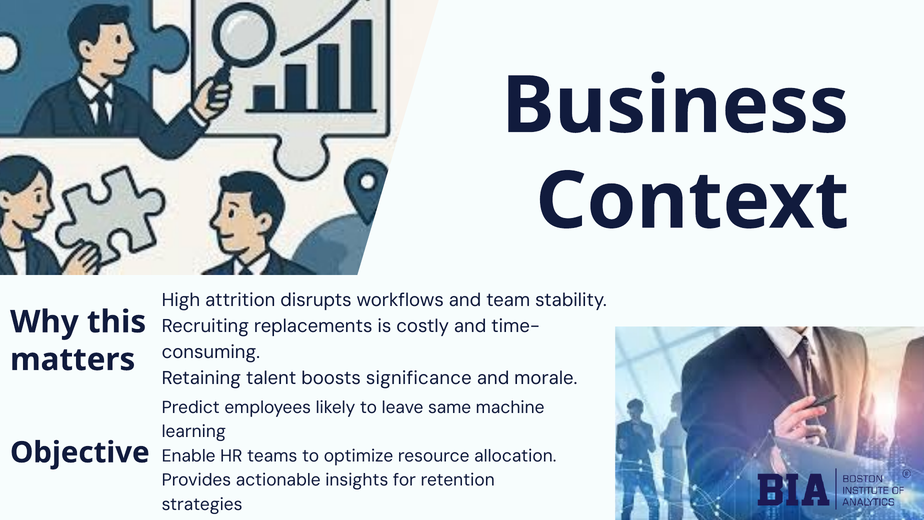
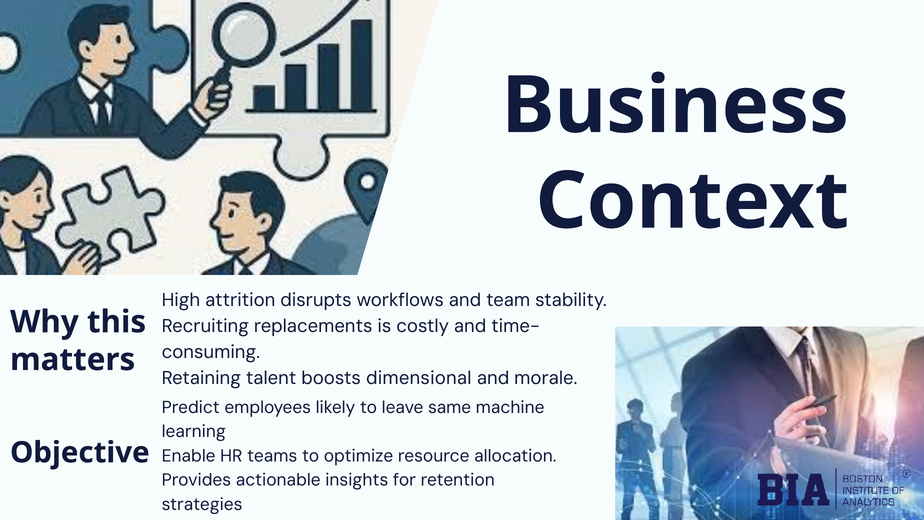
significance: significance -> dimensional (419, 378)
